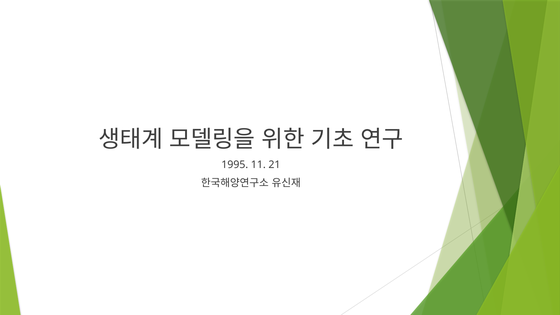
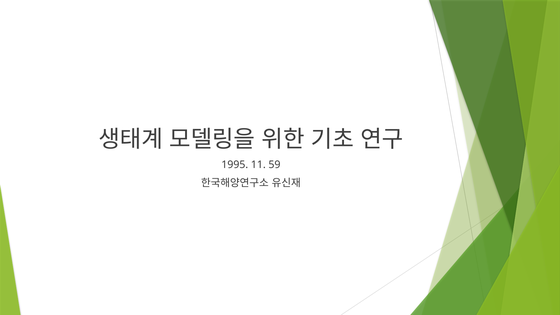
21: 21 -> 59 (274, 165)
